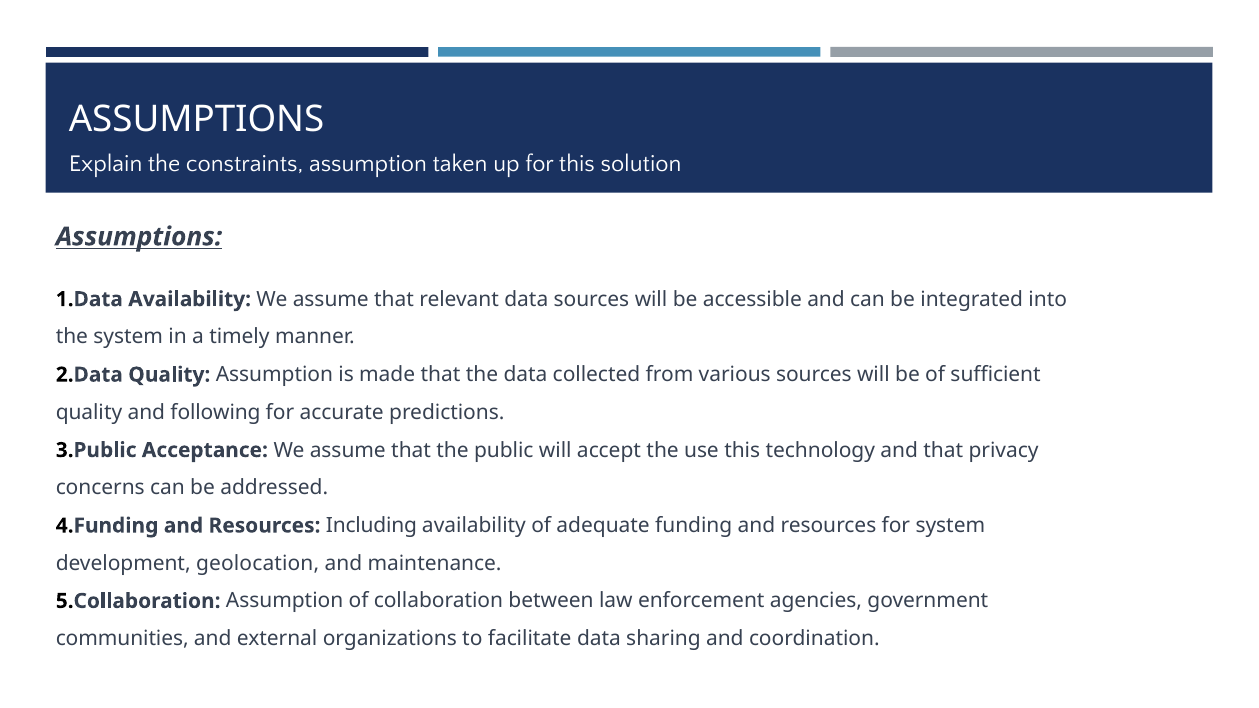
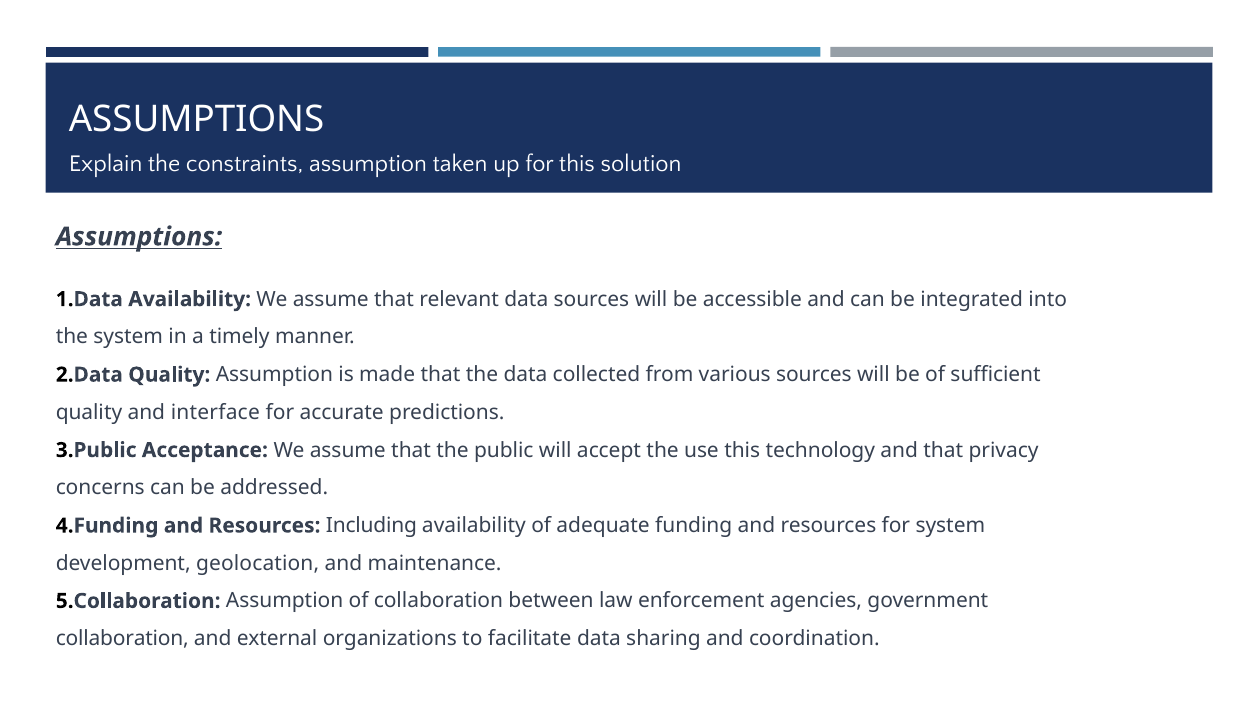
following: following -> interface (215, 413)
communities: communities -> collaboration (122, 639)
